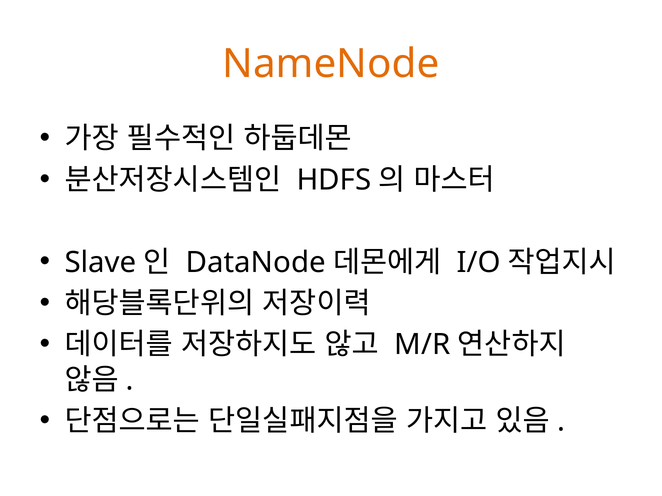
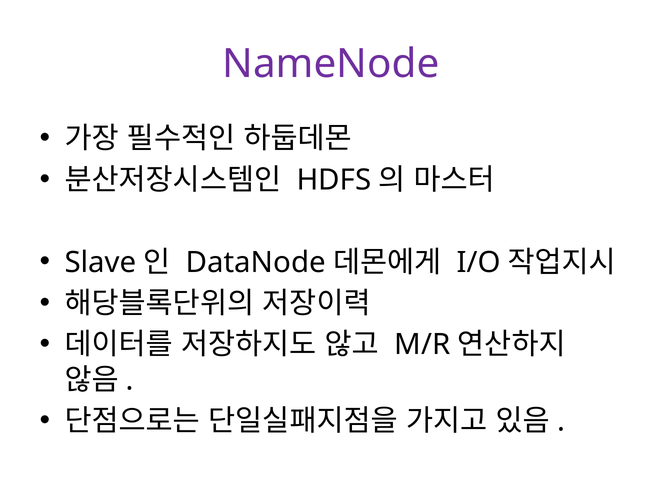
NameNode colour: orange -> purple (331, 64)
